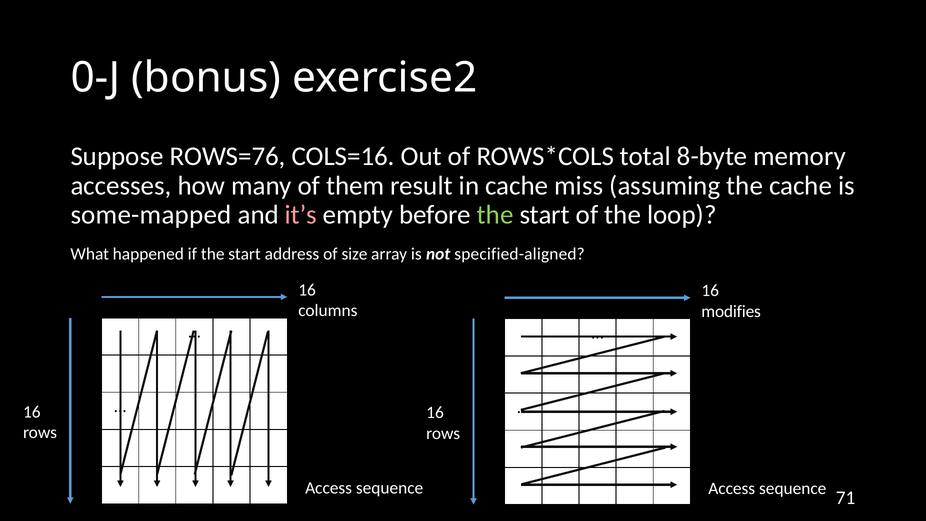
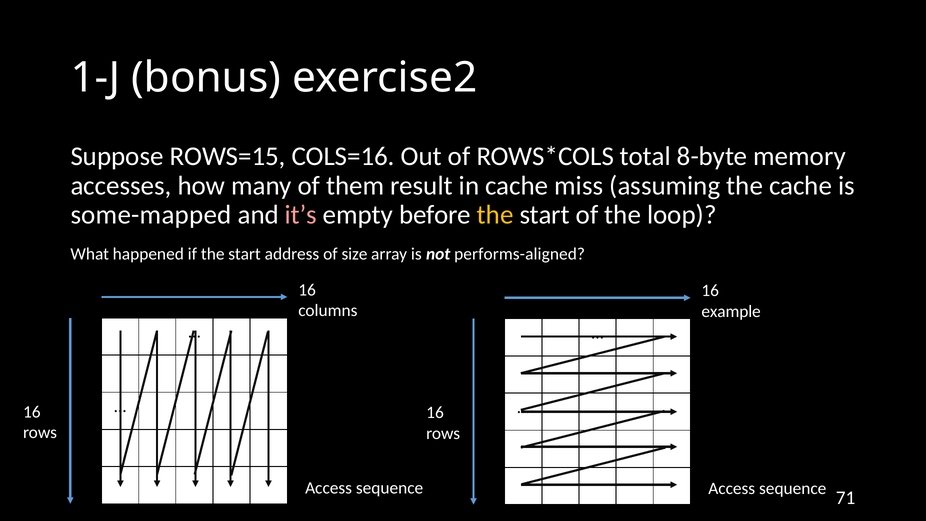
0-J: 0-J -> 1-J (95, 78)
ROWS=76: ROWS=76 -> ROWS=15 (228, 157)
the colour: light green -> yellow (495, 215)
specified-aligned: specified-aligned -> performs-aligned (520, 254)
modifies: modifies -> example (731, 312)
